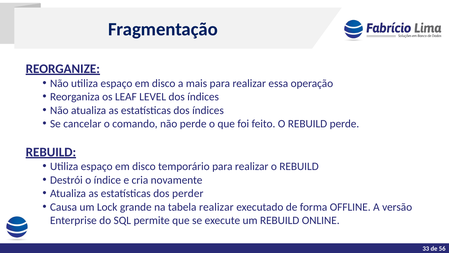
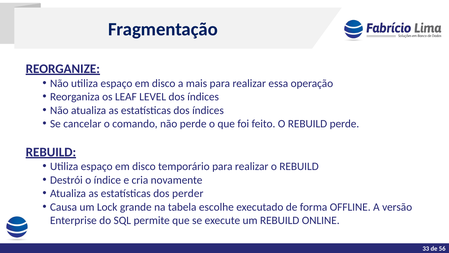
tabela realizar: realizar -> escolhe (216, 207)
